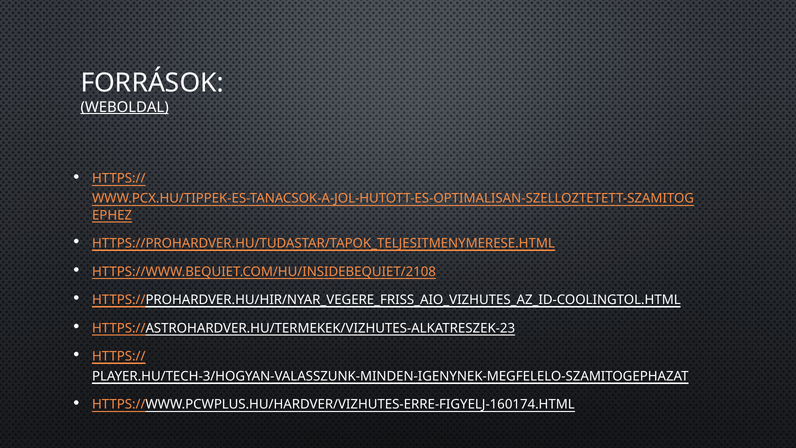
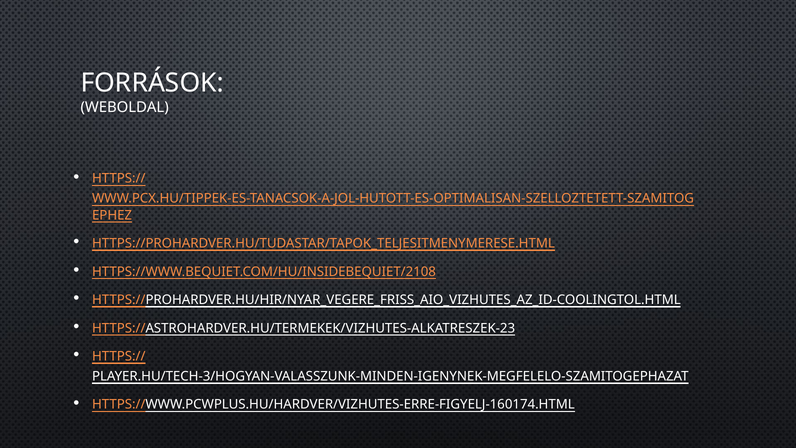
WEBOLDAL underline: present -> none (125, 107)
